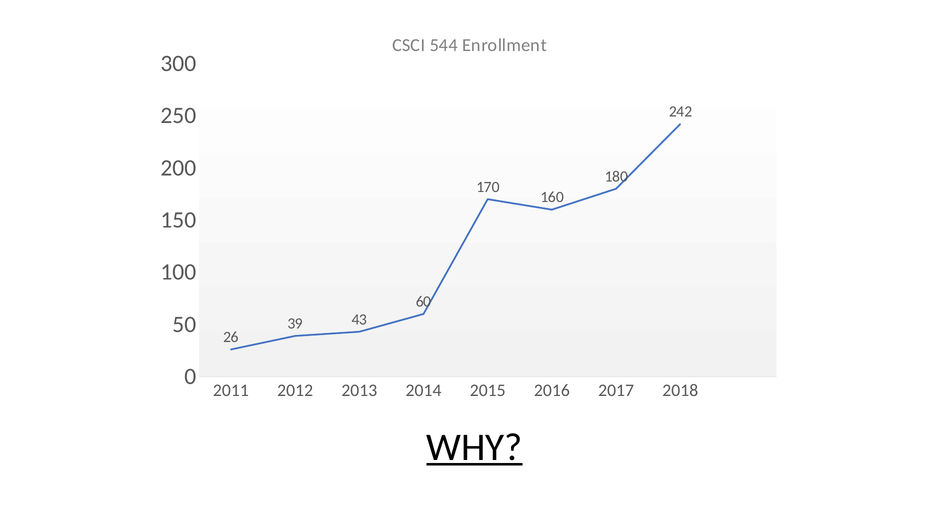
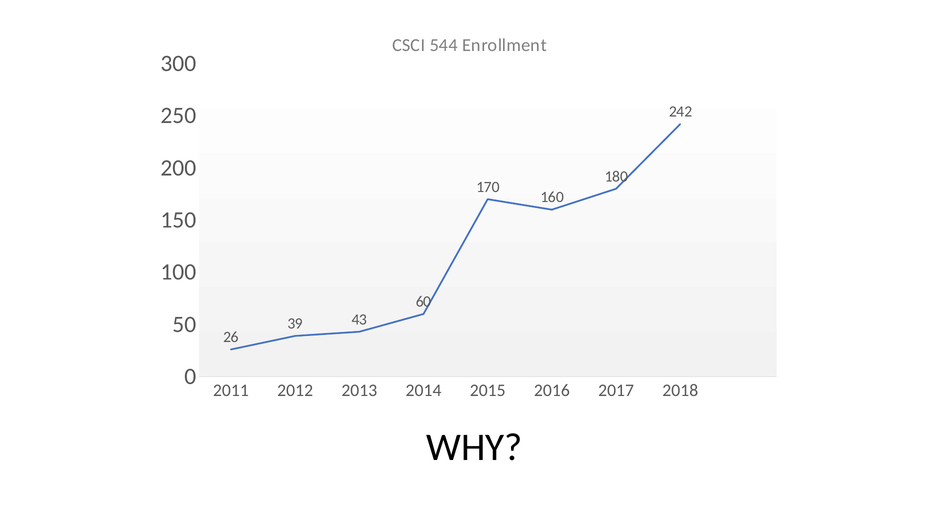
WHY underline: present -> none (474, 447)
